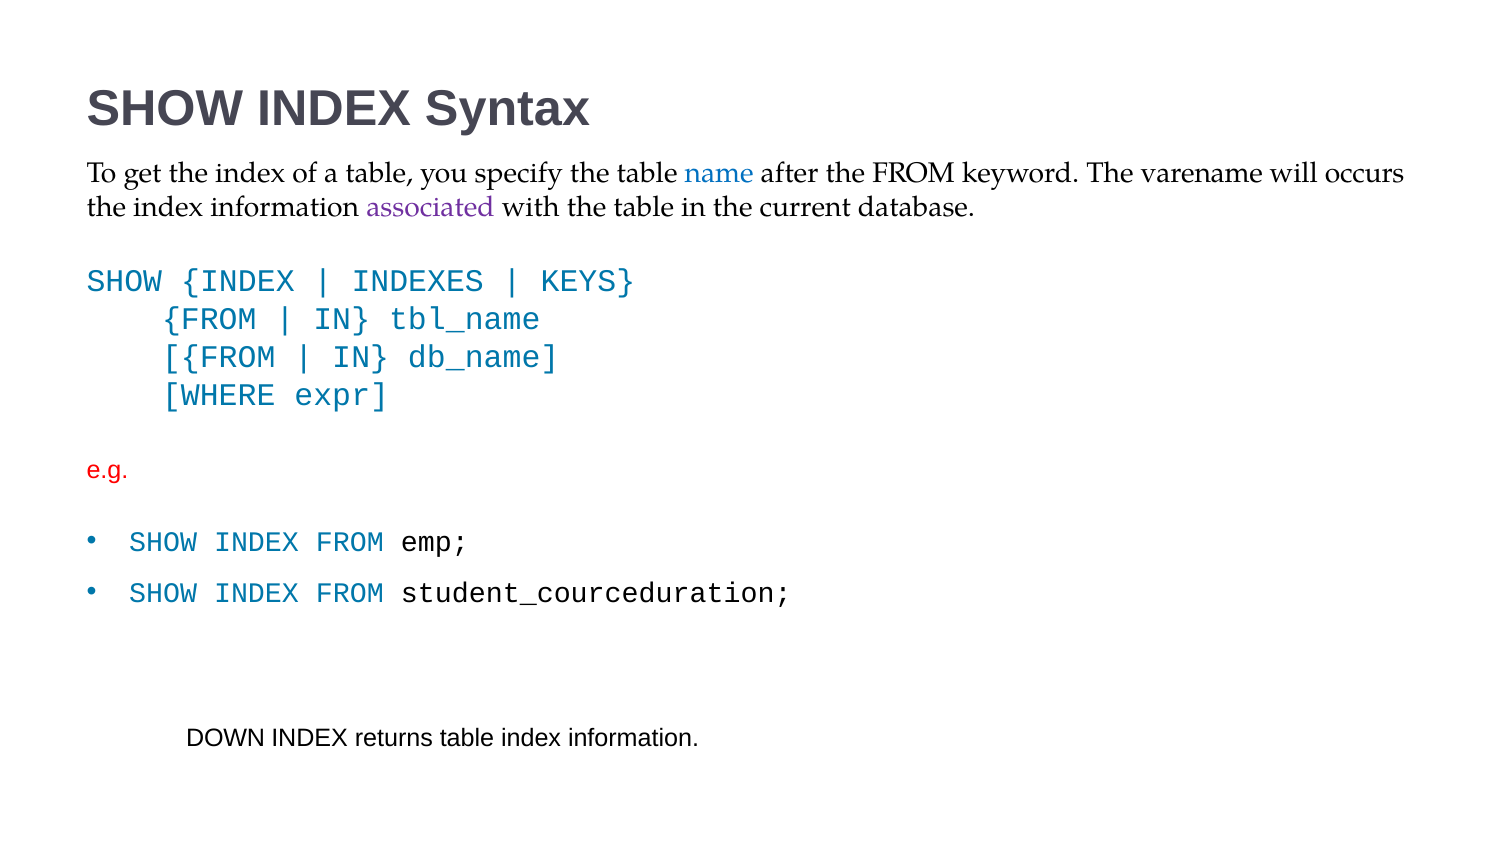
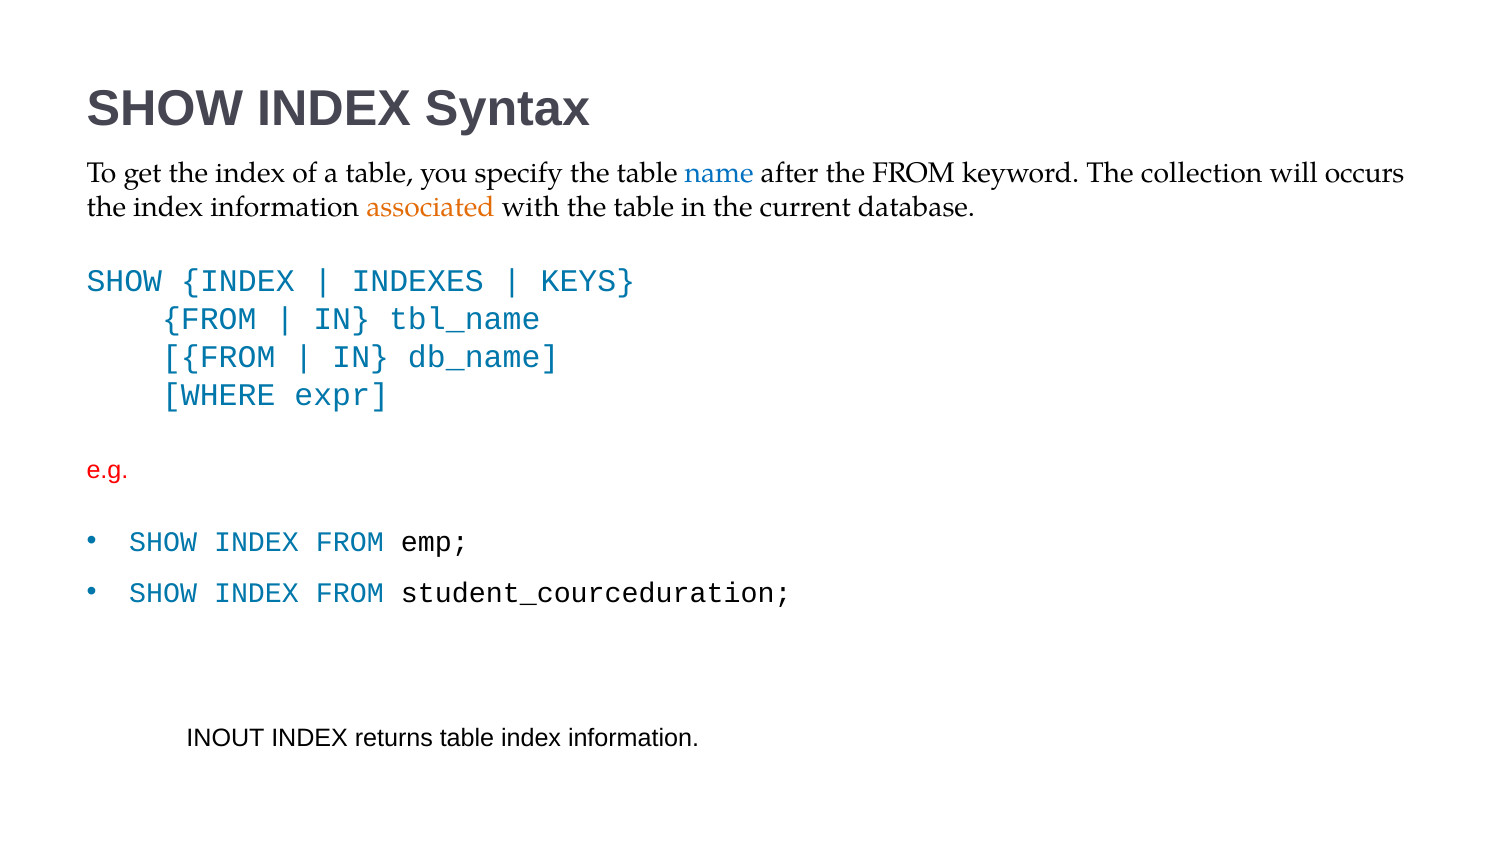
varename: varename -> collection (1202, 173)
associated colour: purple -> orange (430, 207)
DOWN: DOWN -> INOUT (225, 739)
